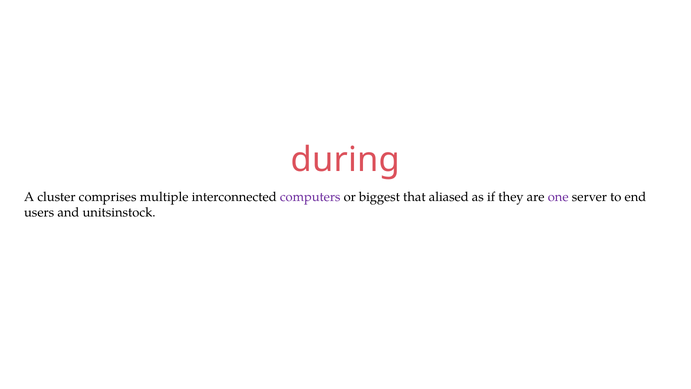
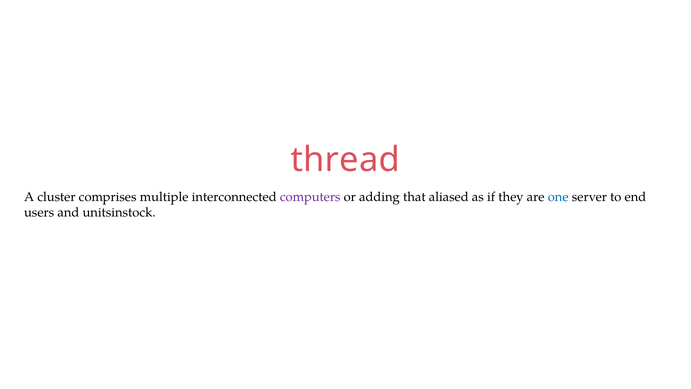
during: during -> thread (345, 160)
biggest: biggest -> adding (379, 197)
one colour: purple -> blue (558, 197)
